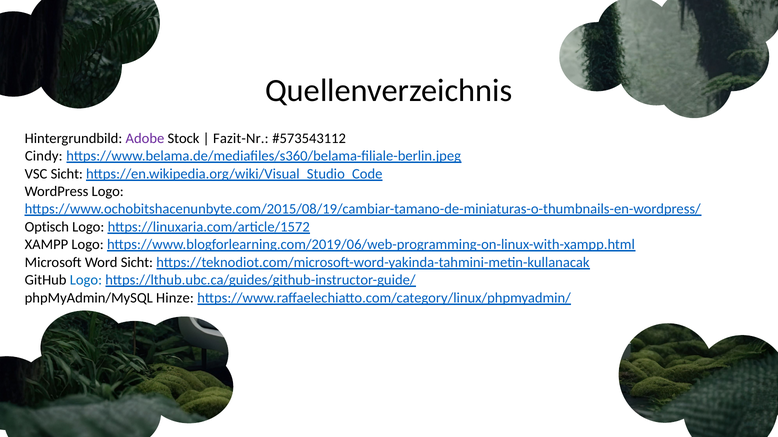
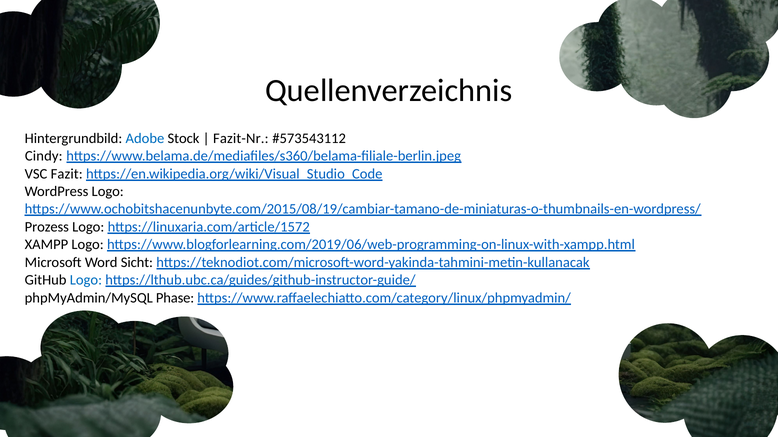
Adobe colour: purple -> blue (145, 139)
VSC Sicht: Sicht -> Fazit (67, 174)
Optisch: Optisch -> Prozess (47, 227)
Hinze: Hinze -> Phase (175, 298)
